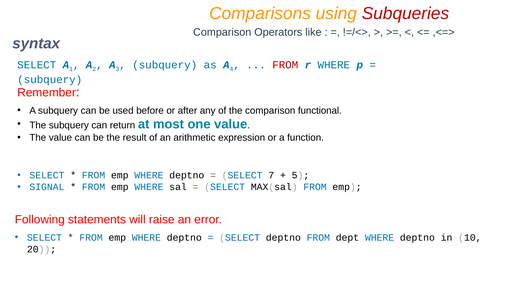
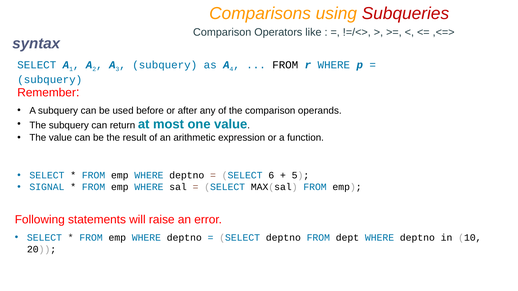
FROM colour: red -> black (285, 65)
functional: functional -> operands (320, 111)
7: 7 -> 6 (271, 176)
